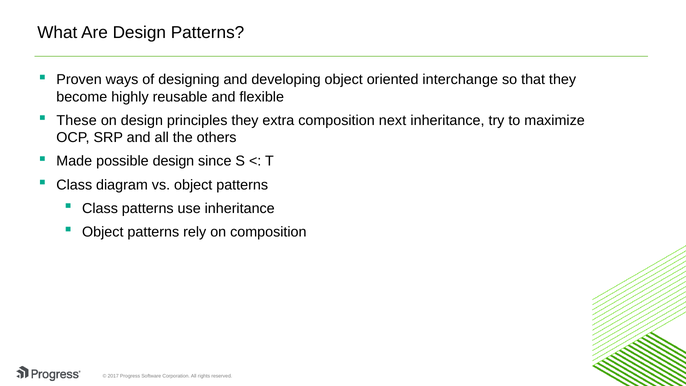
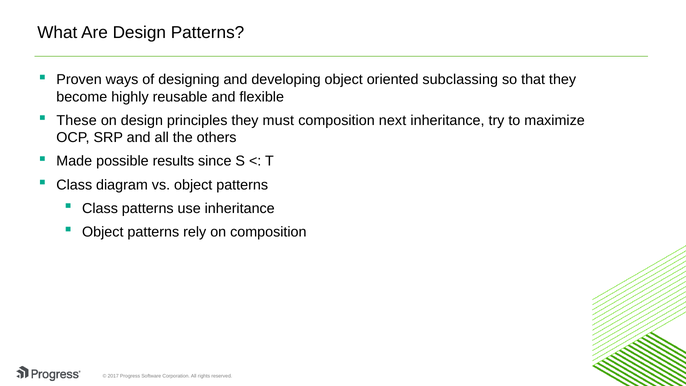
interchange: interchange -> subclassing (460, 80)
extra: extra -> must (278, 121)
possible design: design -> results (173, 161)
